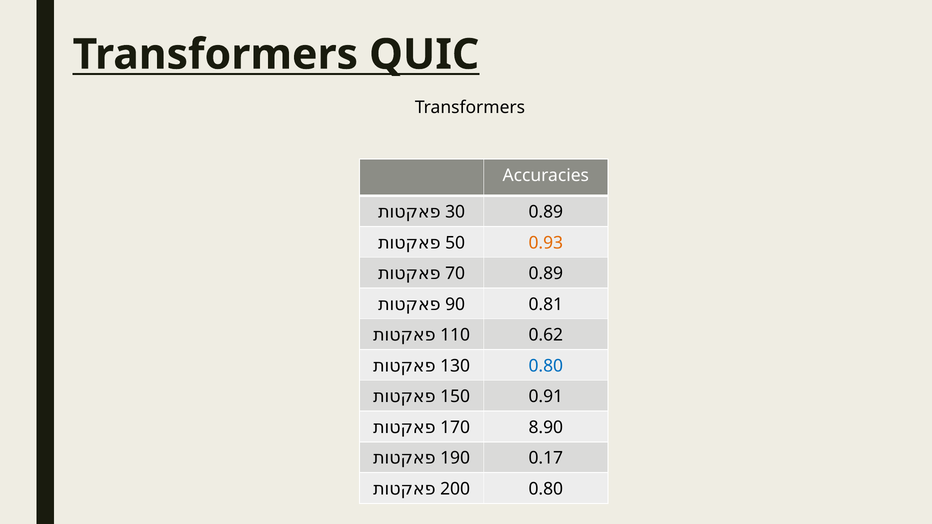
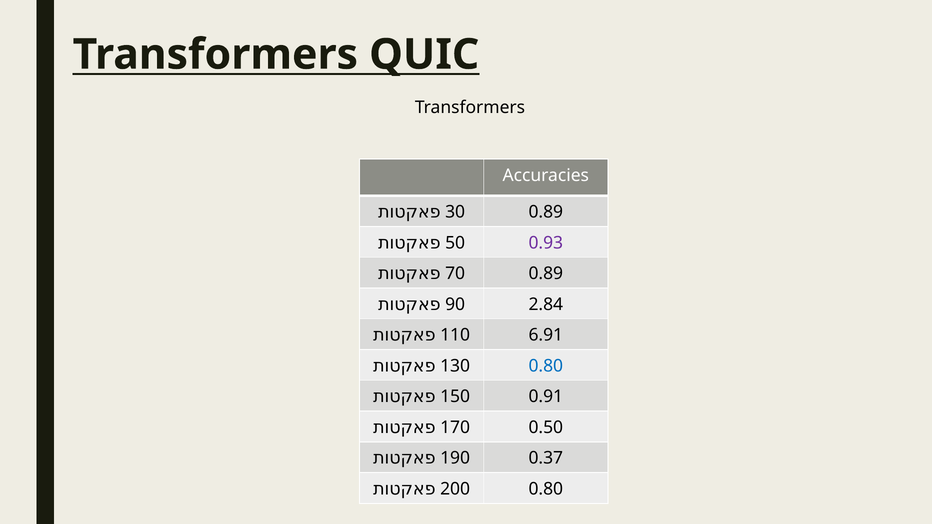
0.93 colour: orange -> purple (546, 243)
0.81: 0.81 -> 2.84 (546, 304)
0.62: 0.62 -> 6.91 (546, 335)
8.90: 8.90 -> 0.50 (546, 428)
0.17: 0.17 -> 0.37 (546, 458)
